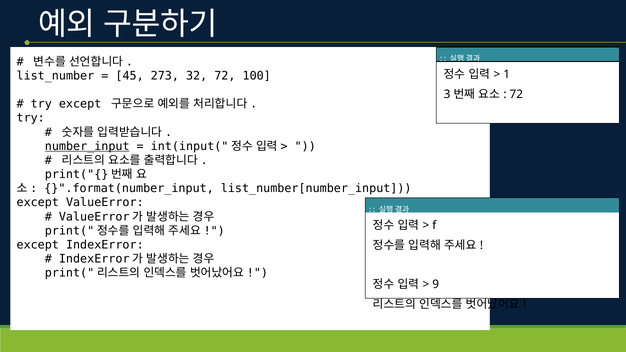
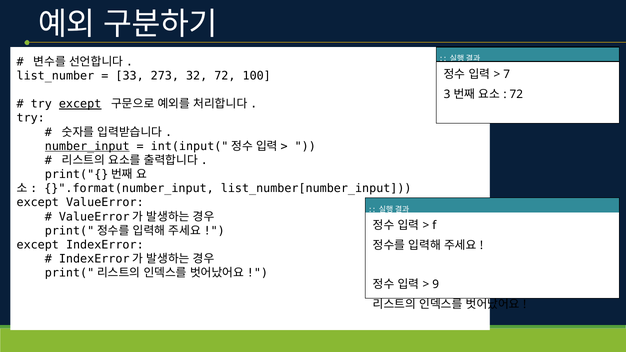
1: 1 -> 7 (507, 74)
45: 45 -> 33 (130, 76)
except underline: none -> present (80, 104)
